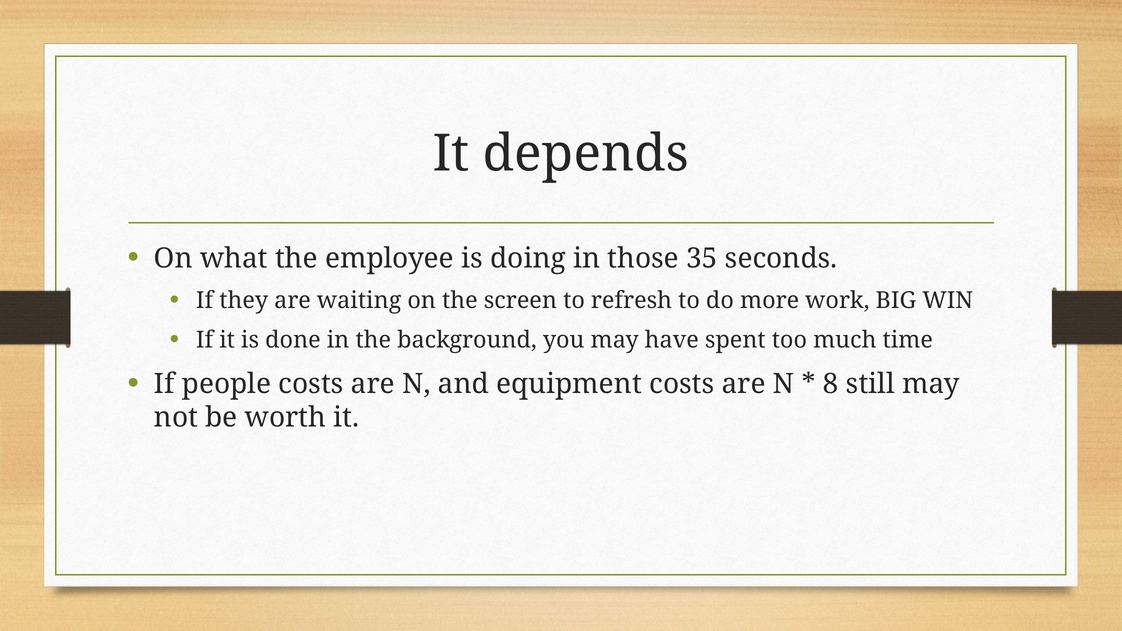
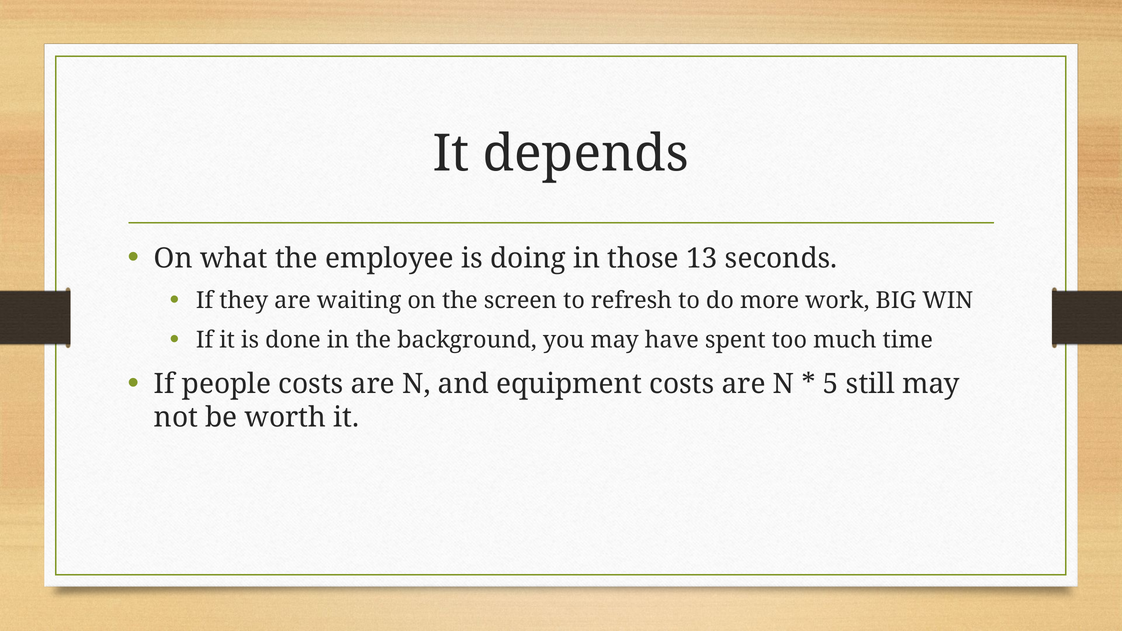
35: 35 -> 13 (702, 258)
8: 8 -> 5 (831, 384)
